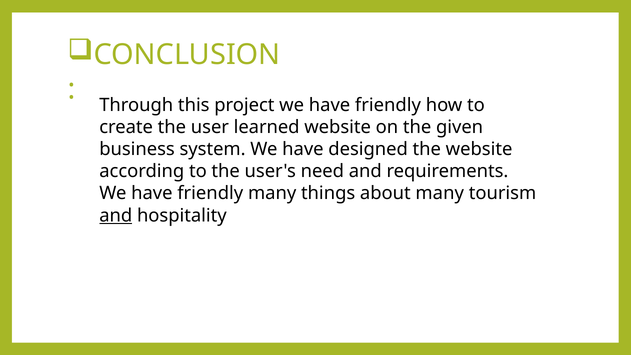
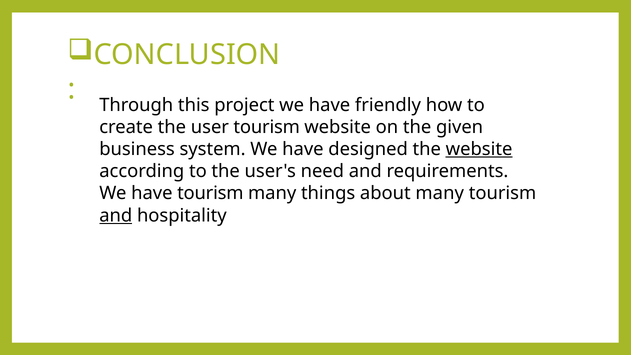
user learned: learned -> tourism (267, 127)
website underline: none -> present (479, 149)
friendly: friendly -> tourism (210, 193)
